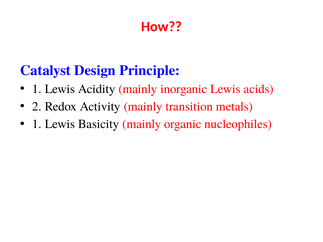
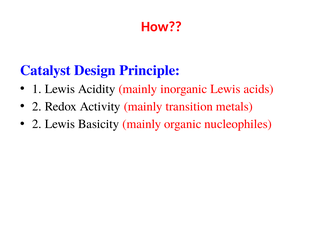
1: 1 -> 2 (37, 124)
